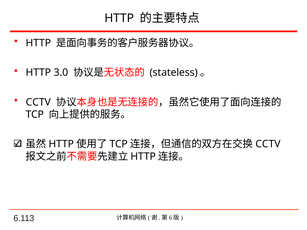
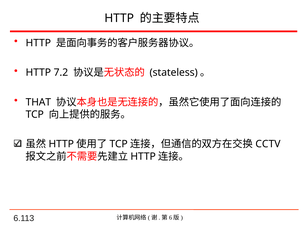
3.0: 3.0 -> 7.2 (61, 73)
CCTV: CCTV -> THAT (38, 102)
